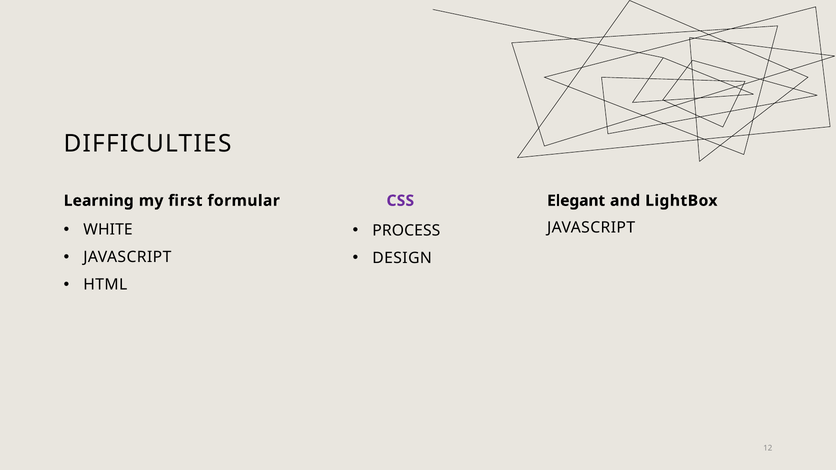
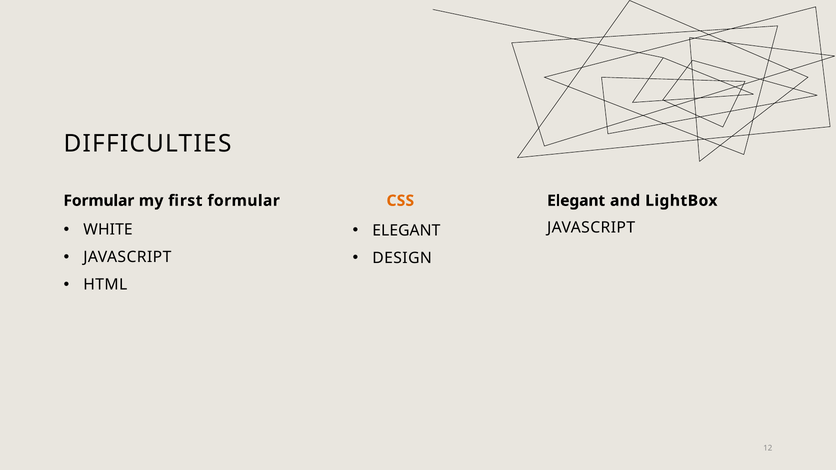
Learning: Learning -> Formular (99, 201)
CSS colour: purple -> orange (400, 201)
PROCESS: PROCESS -> ELEGANT (406, 231)
